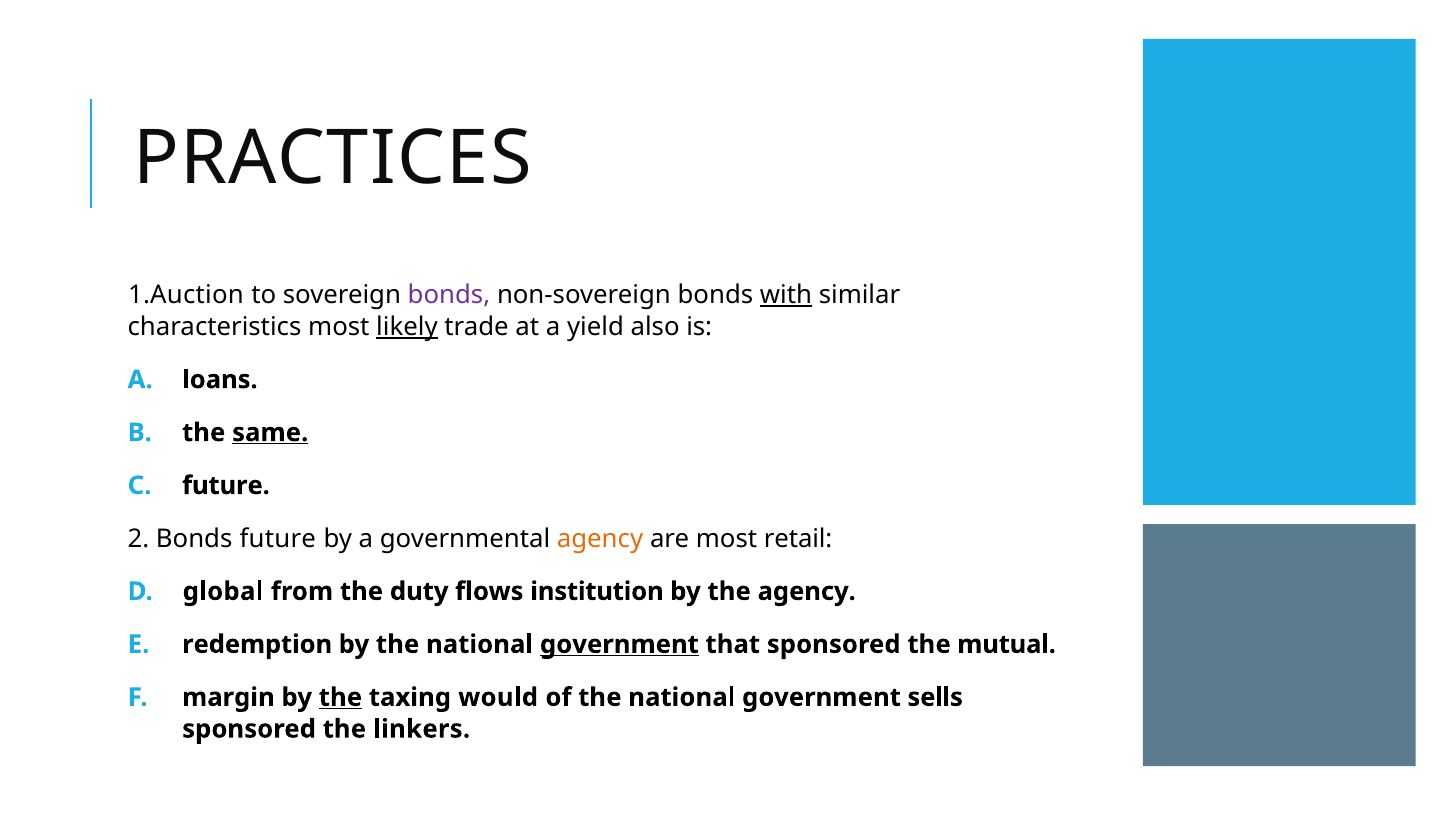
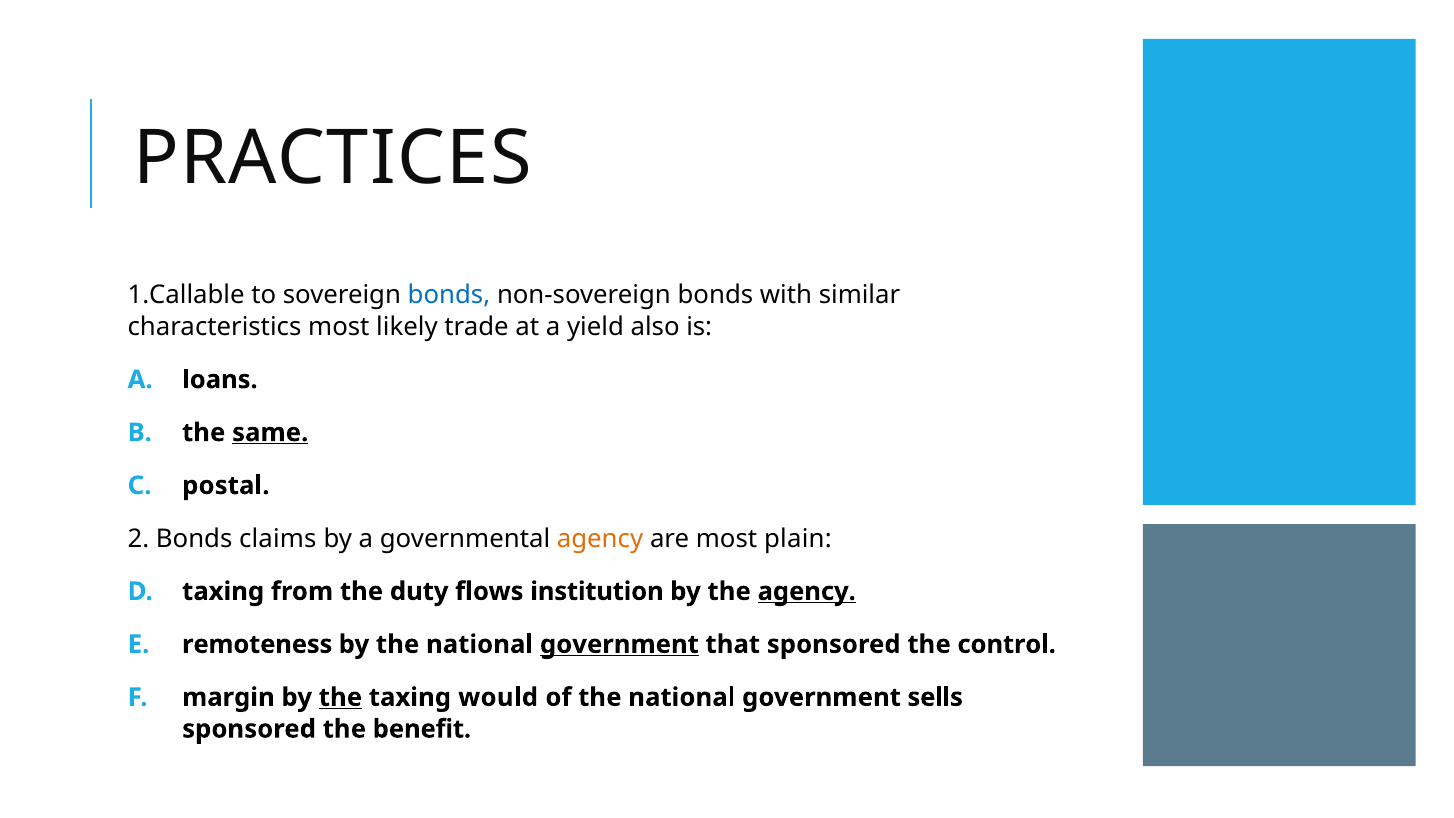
1.Auction: 1.Auction -> 1.Callable (186, 295)
bonds colour: purple -> blue (449, 295)
with underline: present -> none (786, 295)
likely underline: present -> none (407, 327)
future: future -> postal (226, 485)
Bonds future: future -> claims (278, 538)
retail: retail -> plain (798, 538)
global: global -> taxing (223, 591)
agency underline: none -> present (807, 591)
redemption: redemption -> remoteness (257, 644)
mutual: mutual -> control (1007, 644)
linkers: linkers -> benefit (422, 729)
